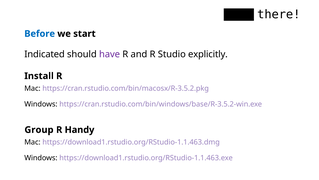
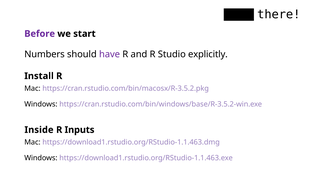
Before colour: blue -> purple (40, 34)
Indicated: Indicated -> Numbers (45, 54)
Group: Group -> Inside (39, 129)
Handy: Handy -> Inputs (80, 129)
